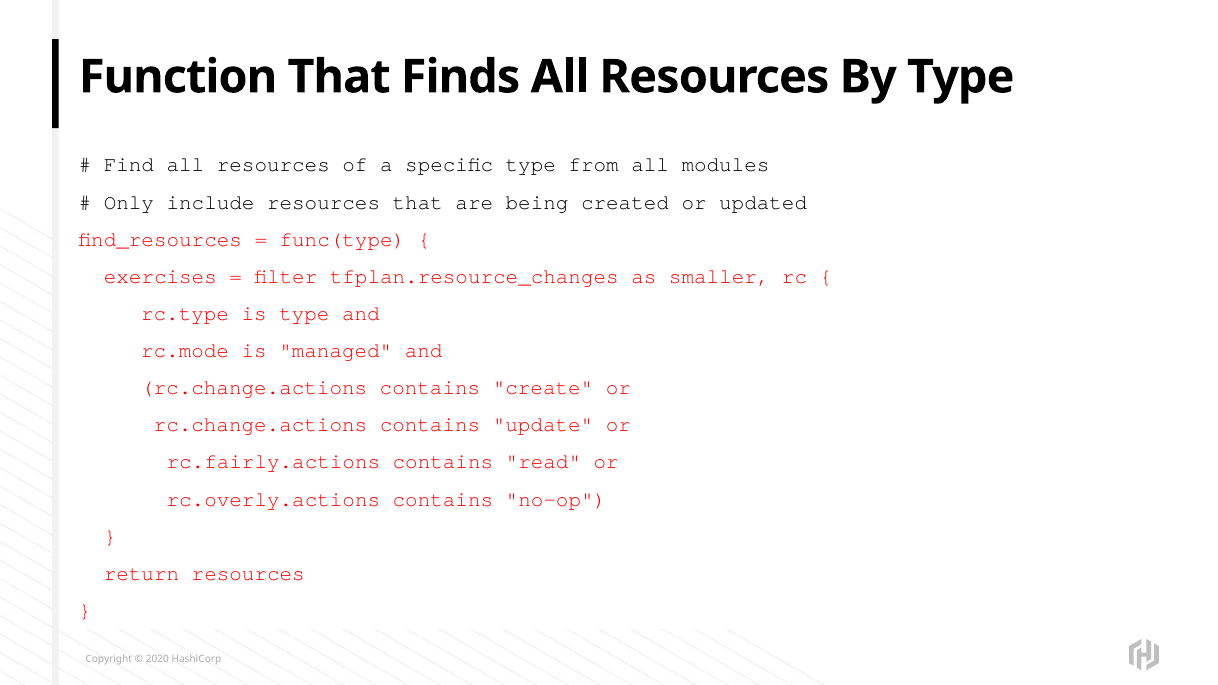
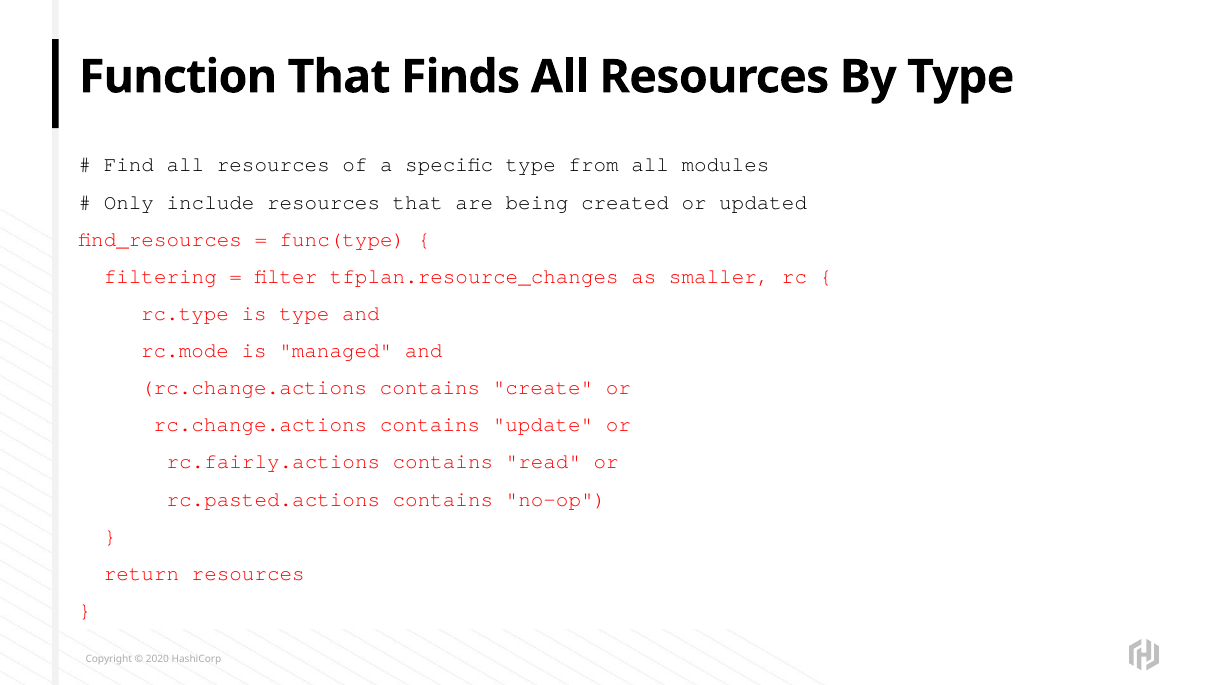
exercises: exercises -> filtering (160, 276)
rc.overly.actions: rc.overly.actions -> rc.pasted.actions (273, 499)
